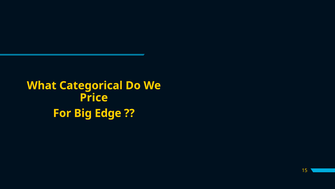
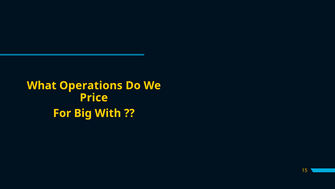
Categorical: Categorical -> Operations (91, 85)
Edge: Edge -> With (108, 113)
